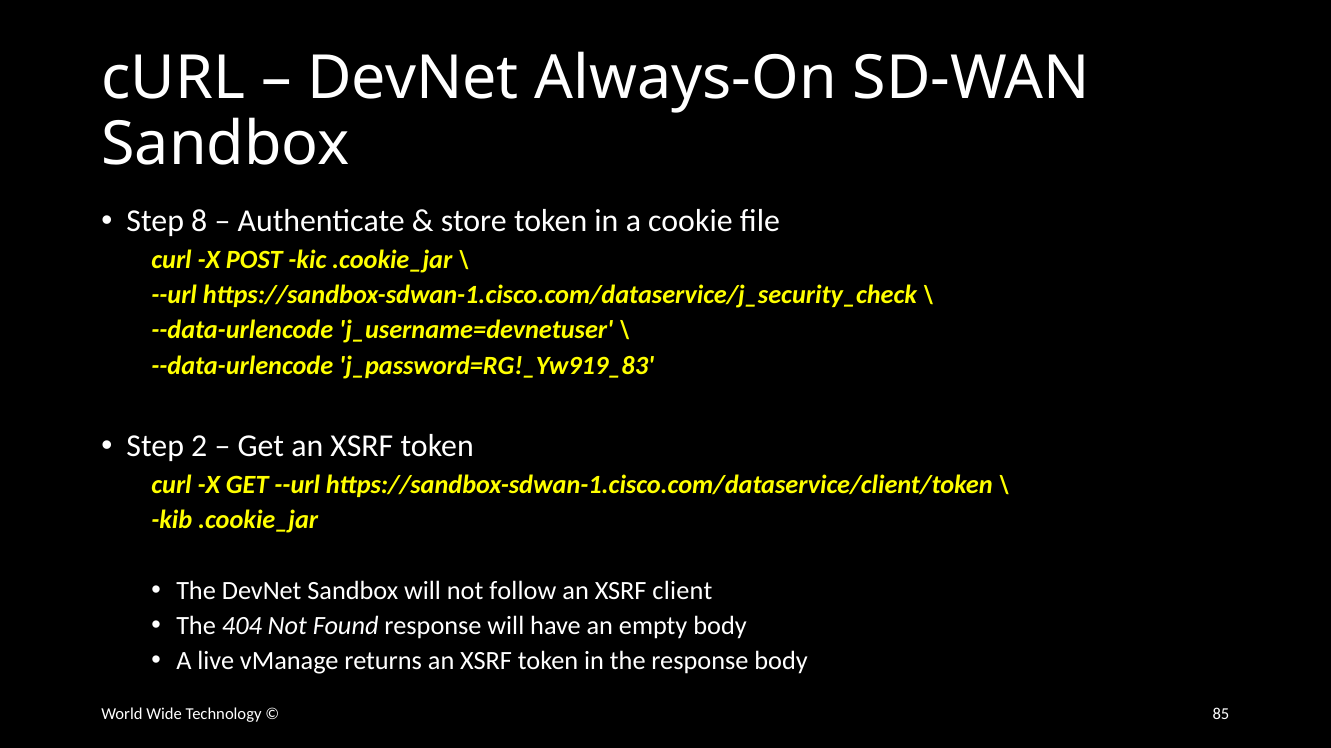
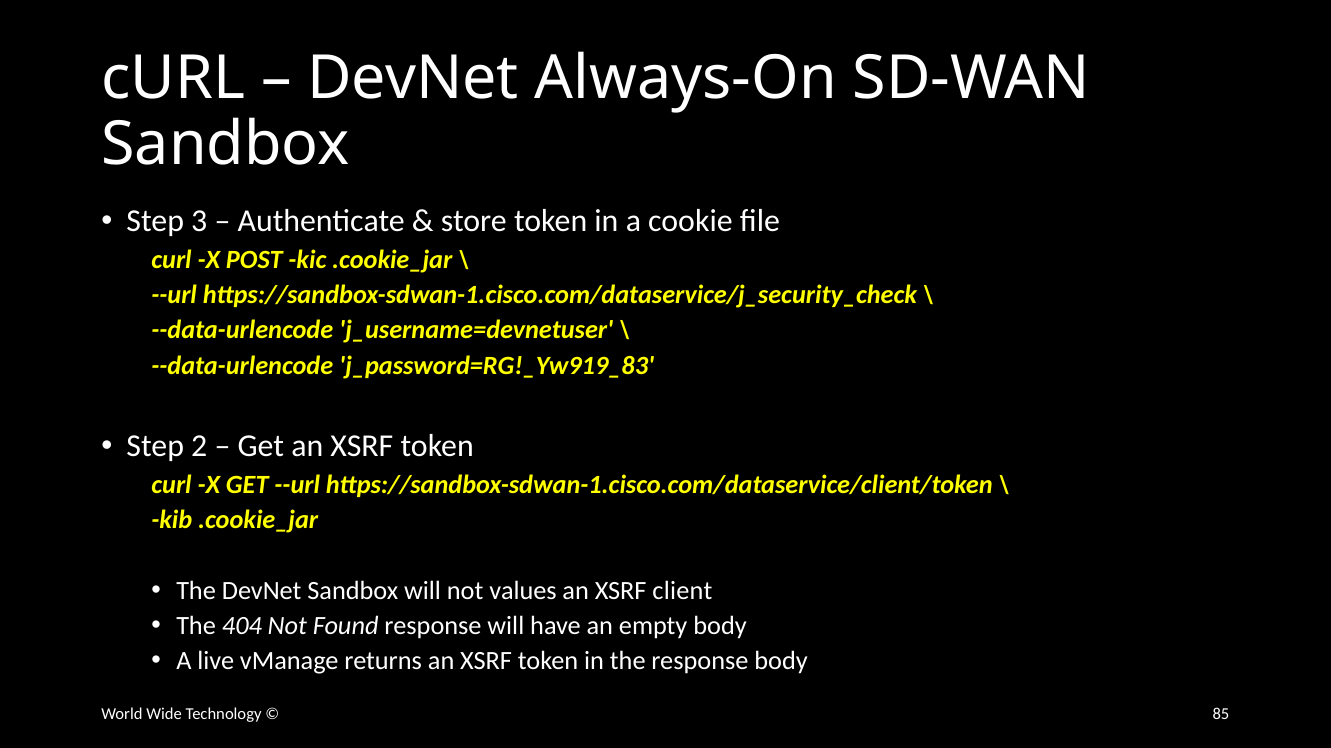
8: 8 -> 3 (199, 221)
follow: follow -> values (523, 591)
